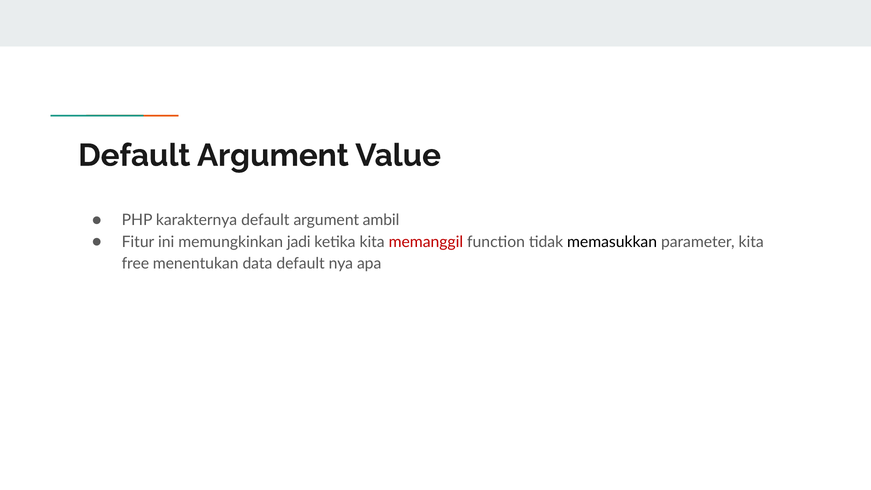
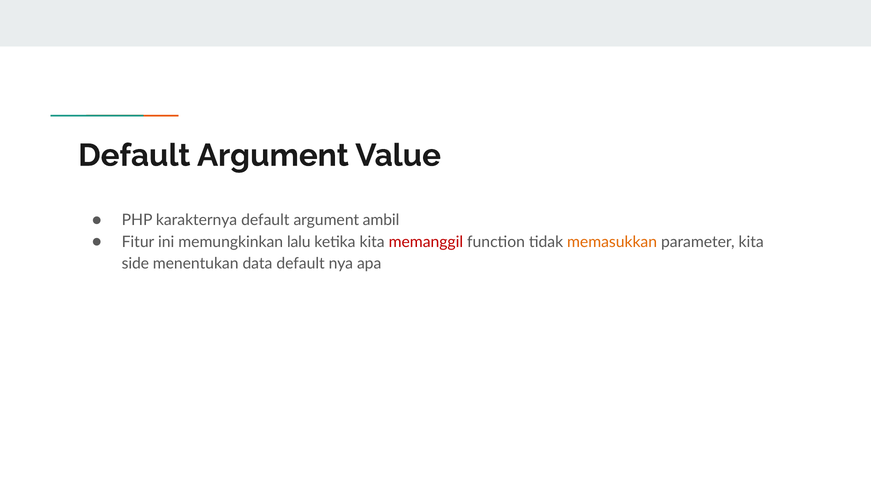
jadi: jadi -> lalu (299, 242)
memasukkan colour: black -> orange (612, 242)
free: free -> side (135, 264)
